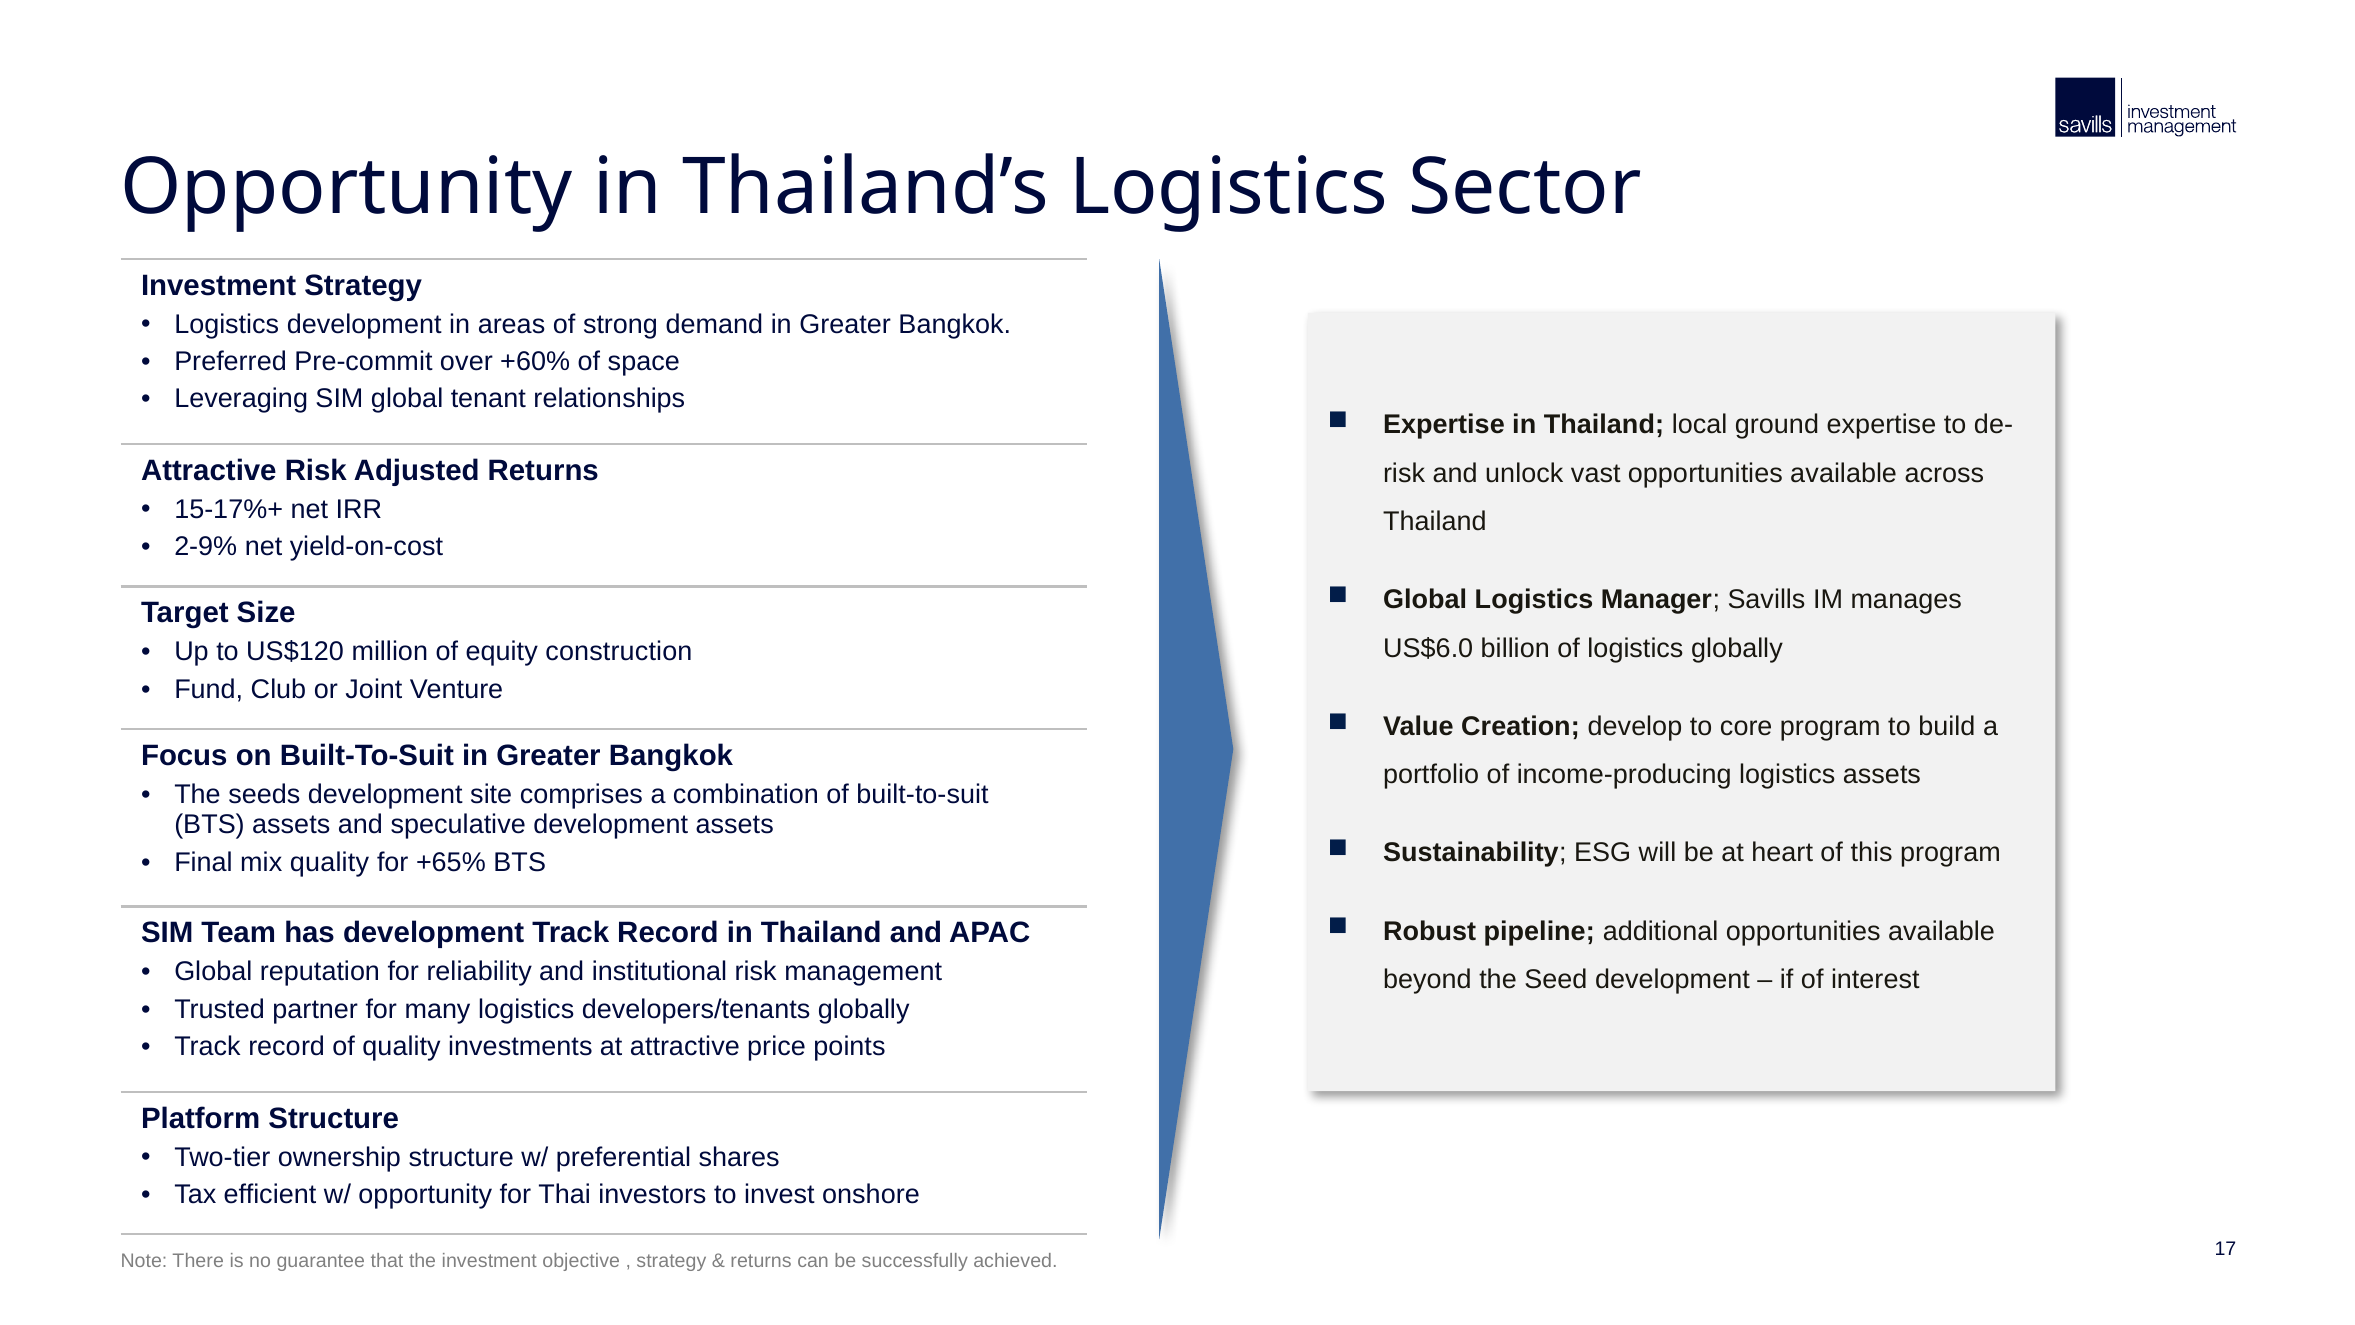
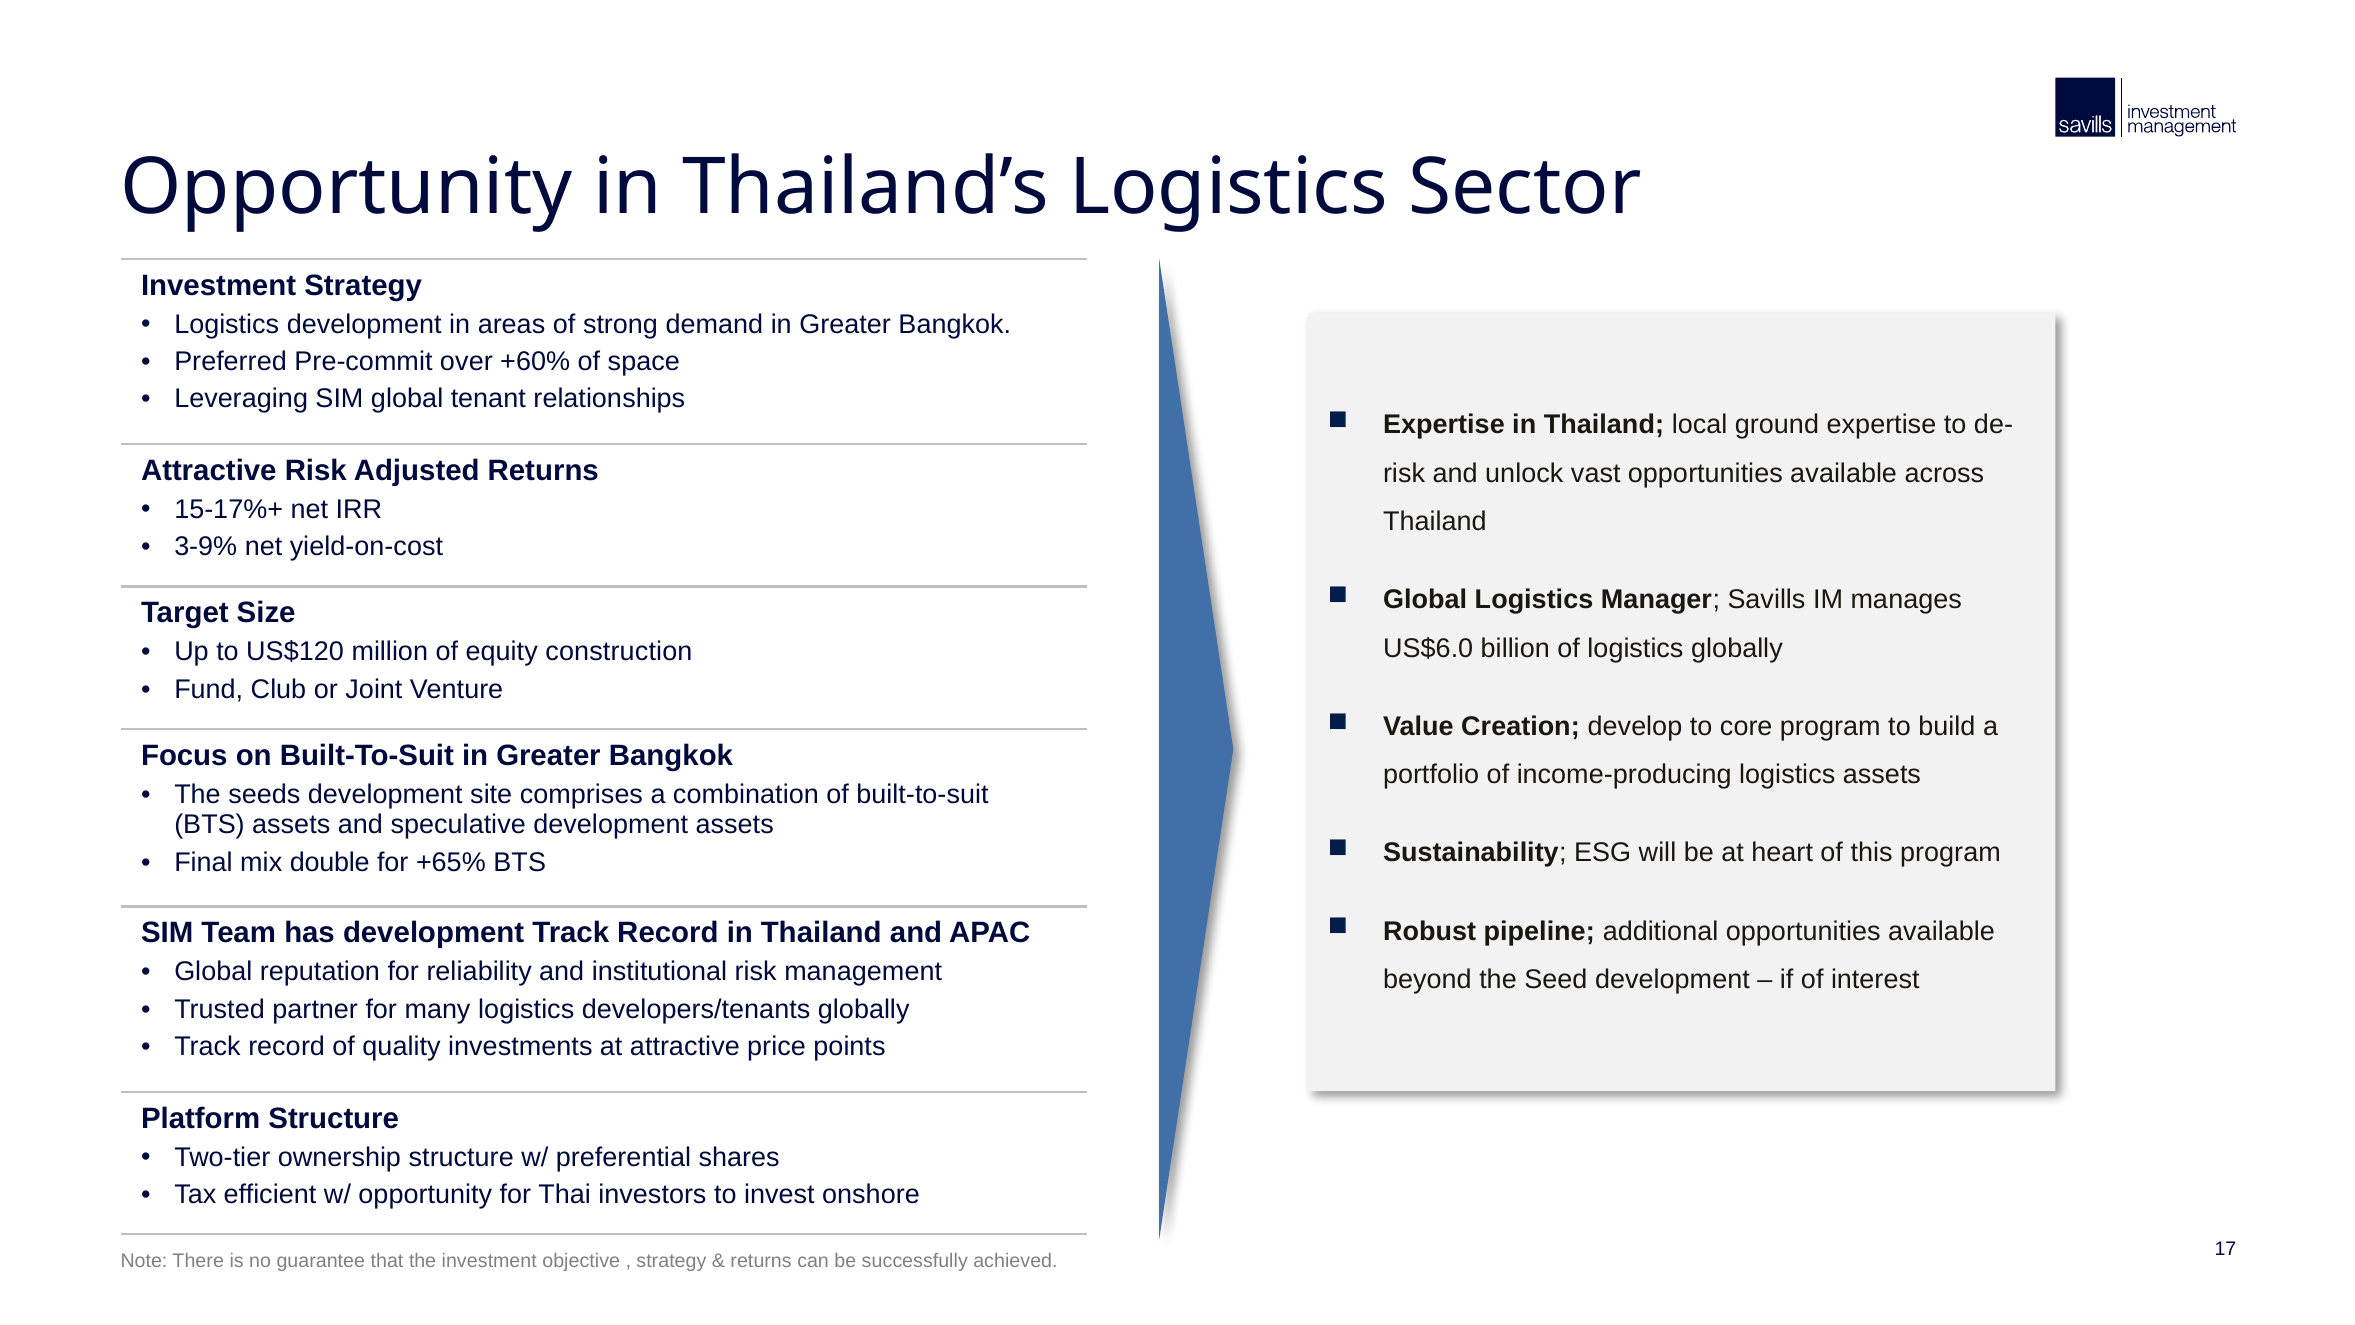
2-9%: 2-9% -> 3-9% (206, 546)
mix quality: quality -> double (330, 862)
